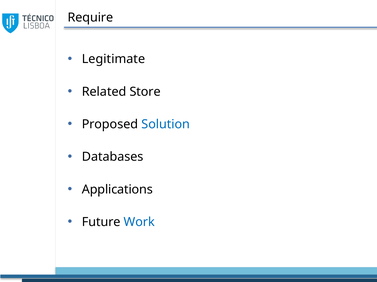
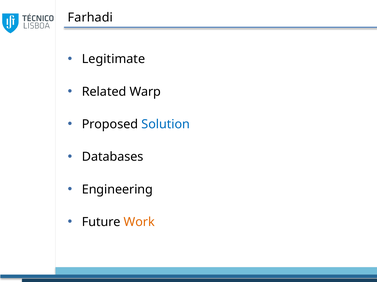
Require: Require -> Farhadi (90, 18)
Store: Store -> Warp (145, 92)
Applications: Applications -> Engineering (117, 190)
Work colour: blue -> orange (139, 223)
